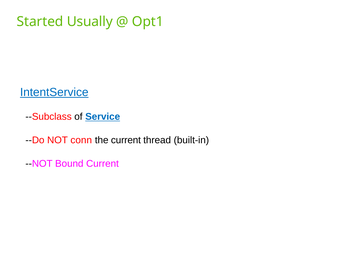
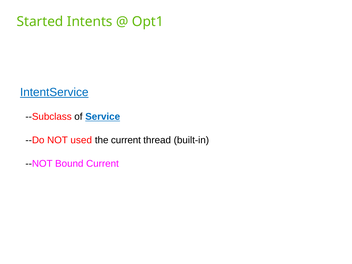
Usually: Usually -> Intents (90, 22)
conn: conn -> used (81, 140)
